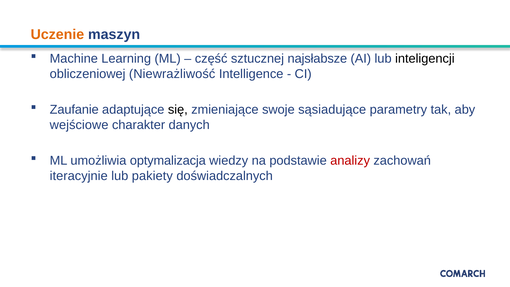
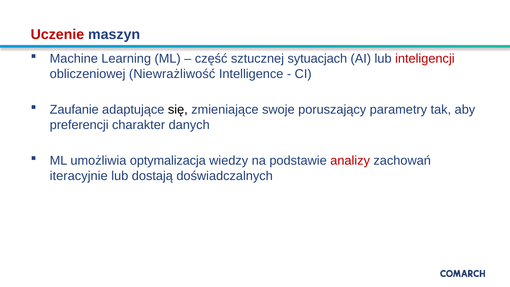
Uczenie colour: orange -> red (57, 35)
najsłabsze: najsłabsze -> sytuacjach (317, 59)
inteligencji colour: black -> red (425, 59)
sąsiadujące: sąsiadujące -> poruszający (332, 110)
wejściowe: wejściowe -> preferencji (79, 125)
pakiety: pakiety -> dostają (152, 176)
